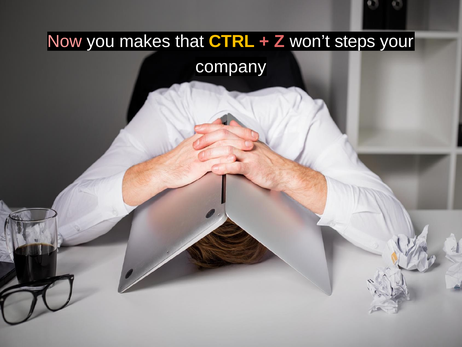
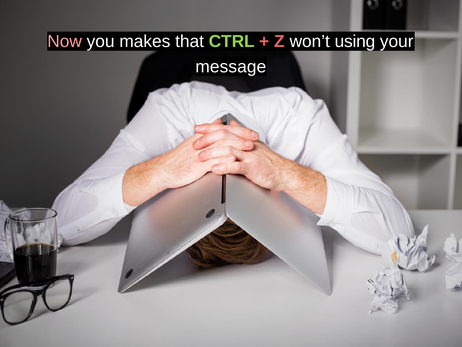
CTRL colour: yellow -> light green (232, 42)
steps: steps -> using (355, 42)
company: company -> message (231, 67)
